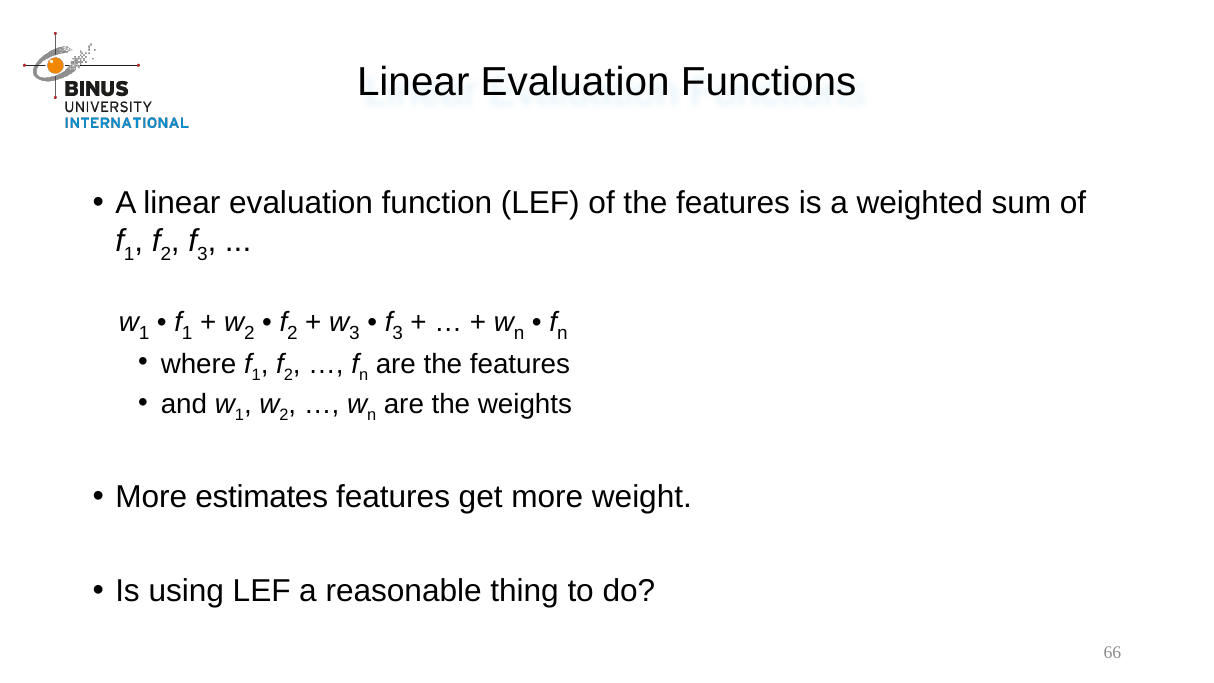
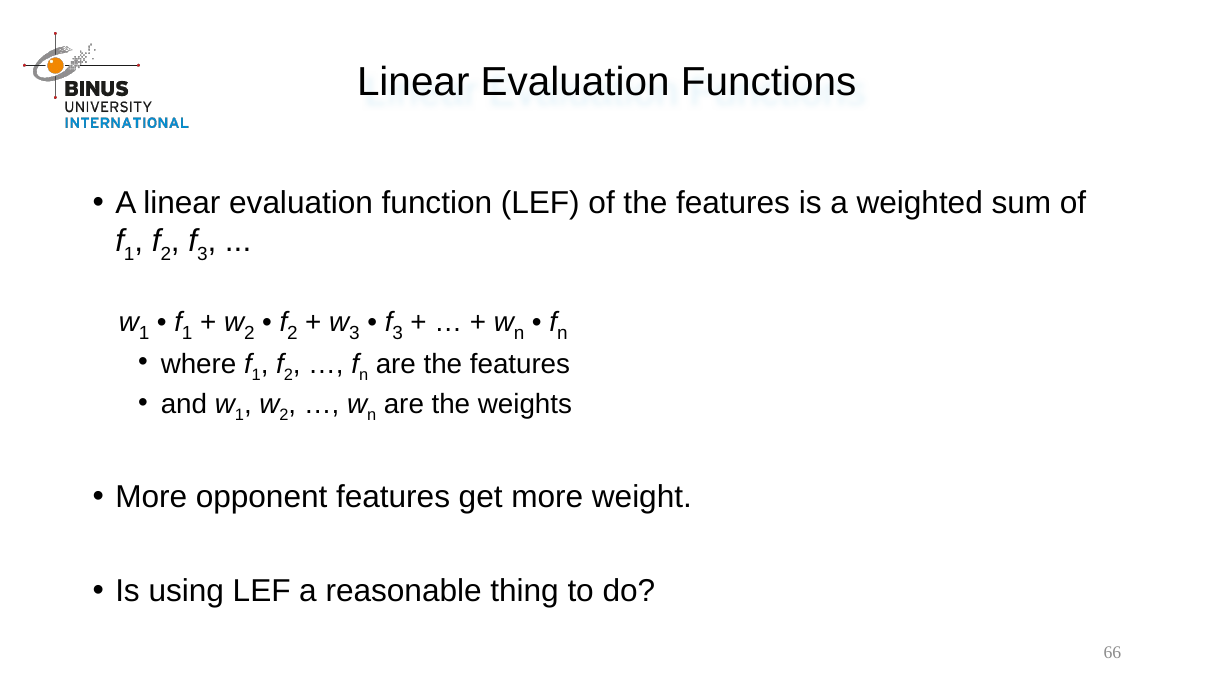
estimates: estimates -> opponent (262, 497)
